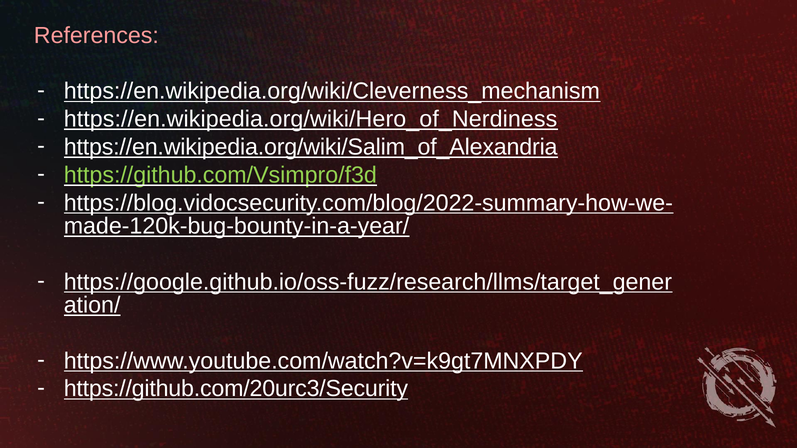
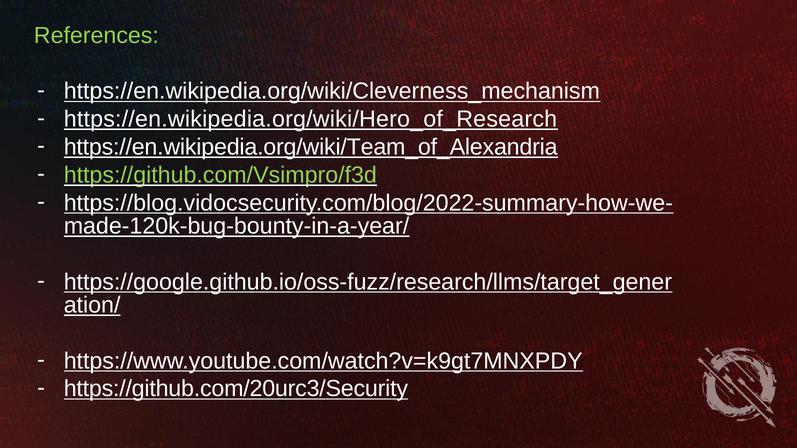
References colour: pink -> light green (96, 36)
https://en.wikipedia.org/wiki/Hero_of_Nerdiness: https://en.wikipedia.org/wiki/Hero_of_Nerdiness -> https://en.wikipedia.org/wiki/Hero_of_Research (310, 119)
https://en.wikipedia.org/wiki/Salim_of_Alexandria: https://en.wikipedia.org/wiki/Salim_of_Alexandria -> https://en.wikipedia.org/wiki/Team_of_Alexandria (311, 147)
